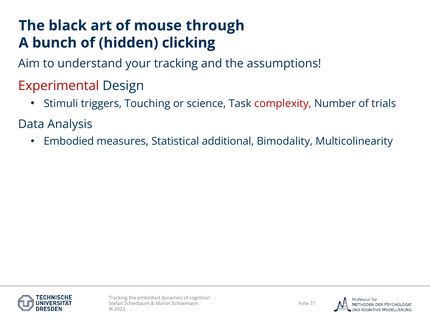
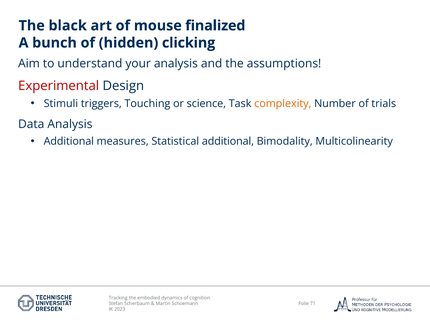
through: through -> finalized (215, 26)
your tracking: tracking -> analysis (176, 64)
complexity colour: red -> orange (283, 104)
Embodied: Embodied -> Additional (69, 142)
